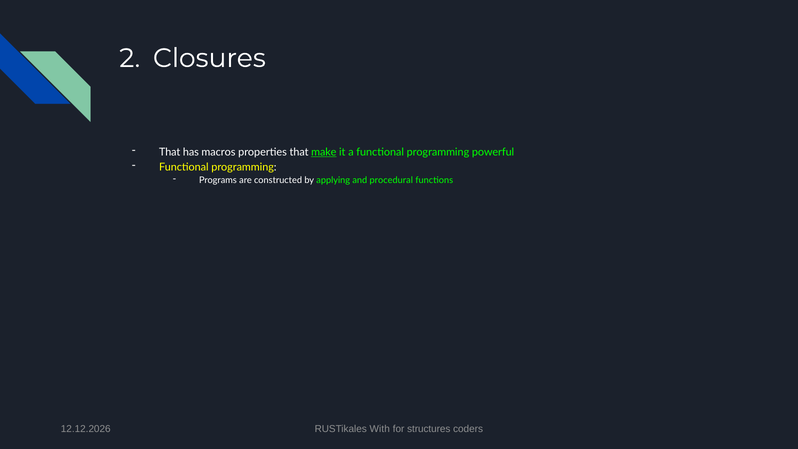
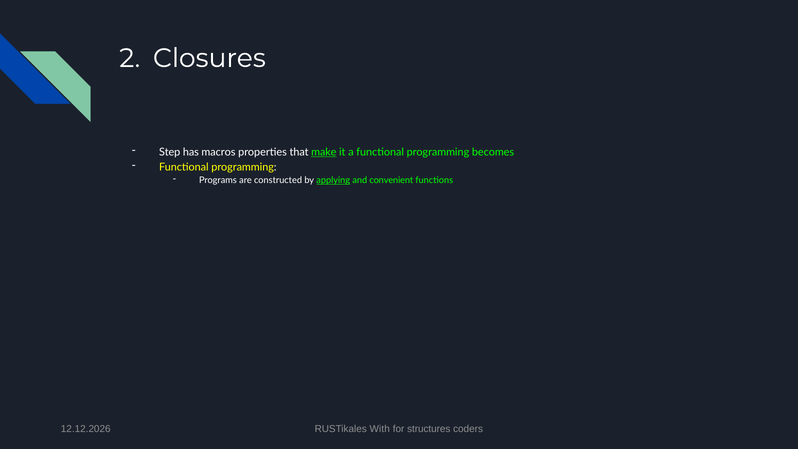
That: That -> Step (170, 152)
powerful: powerful -> becomes (493, 152)
applying underline: none -> present (333, 180)
procedural: procedural -> convenient (391, 180)
